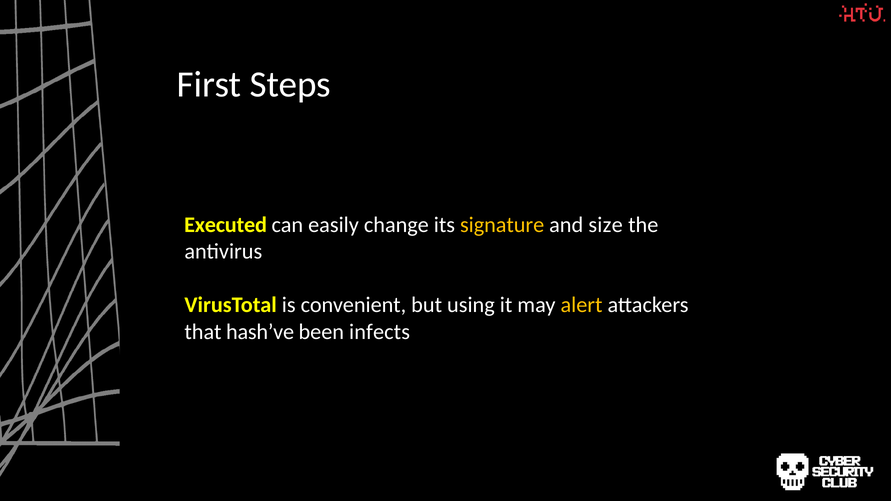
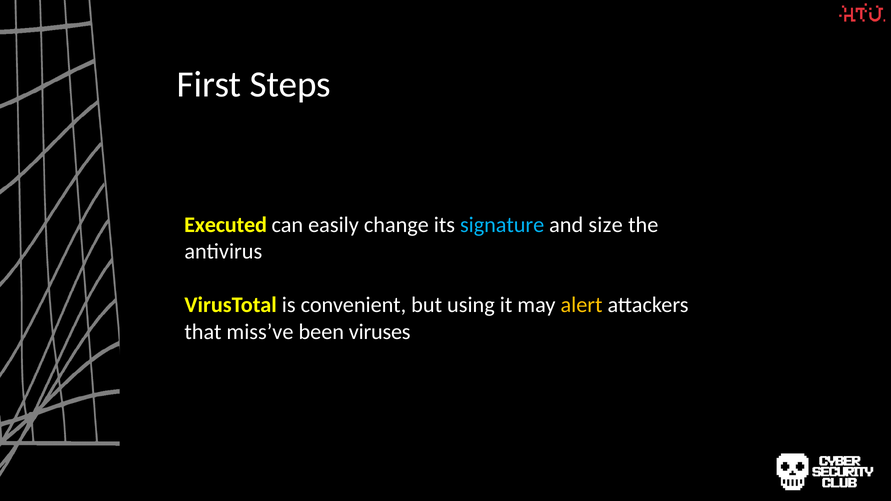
signature colour: yellow -> light blue (502, 225)
hash’ve: hash’ve -> miss’ve (260, 332)
infects: infects -> viruses (380, 332)
